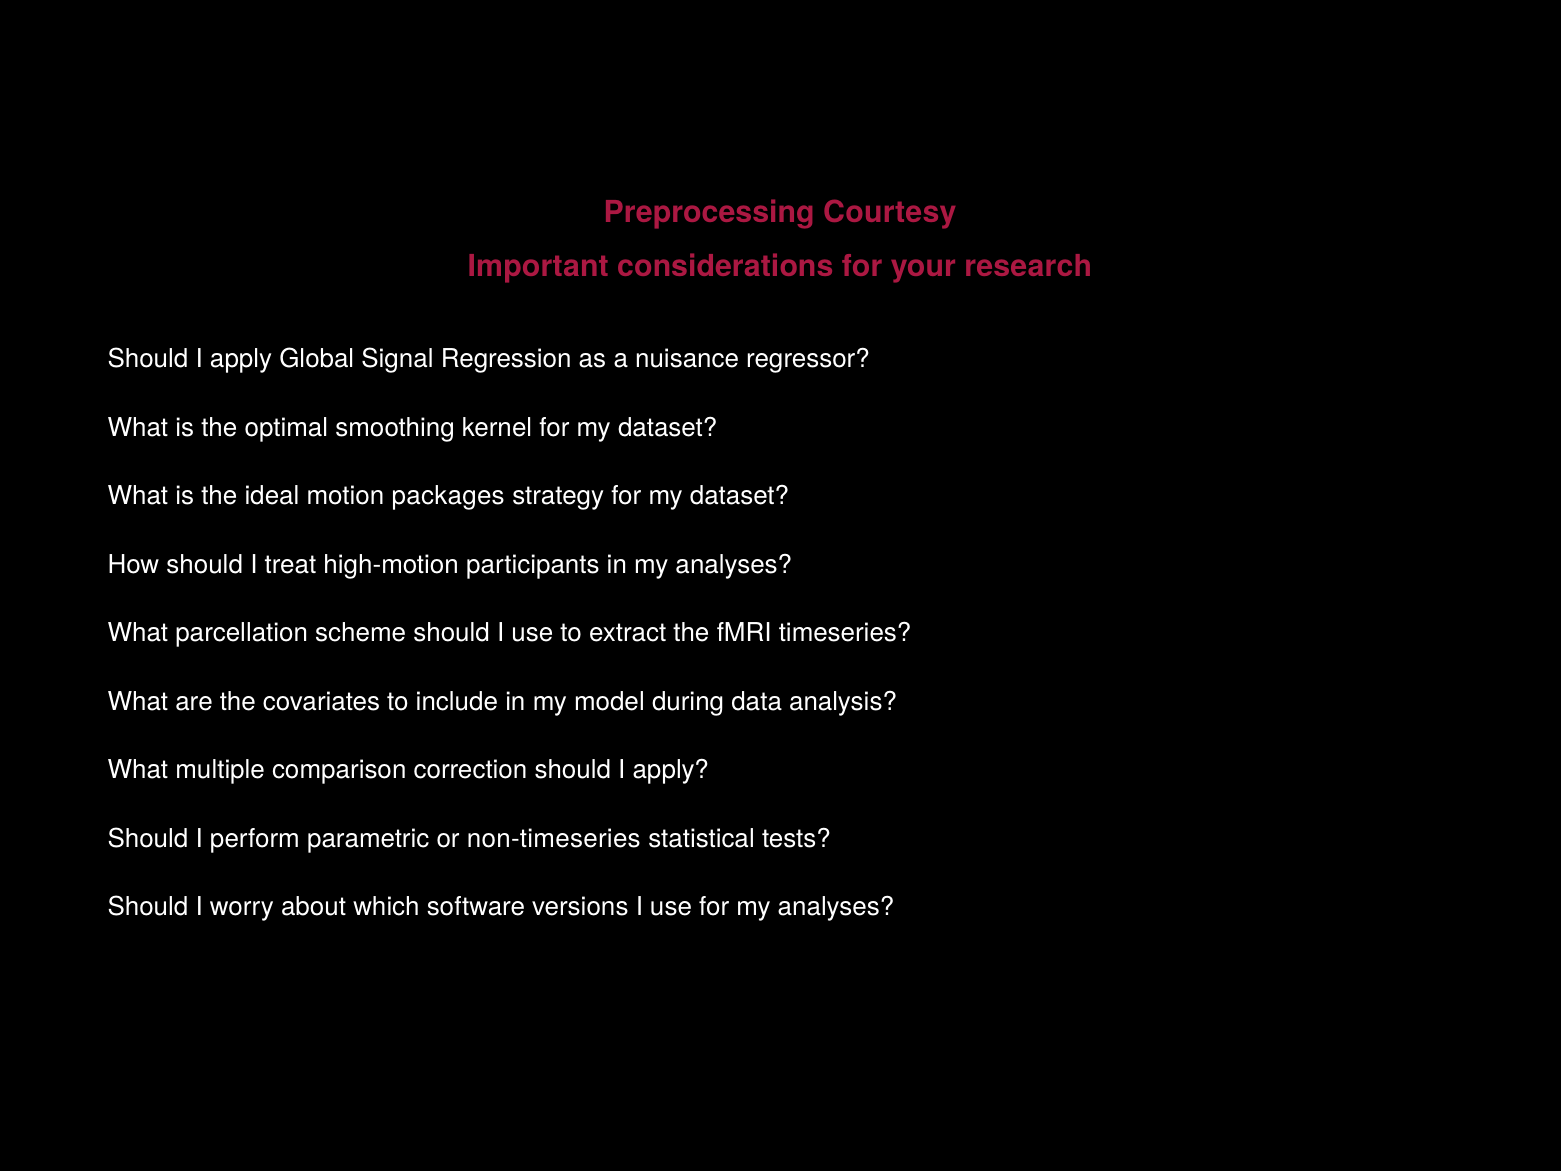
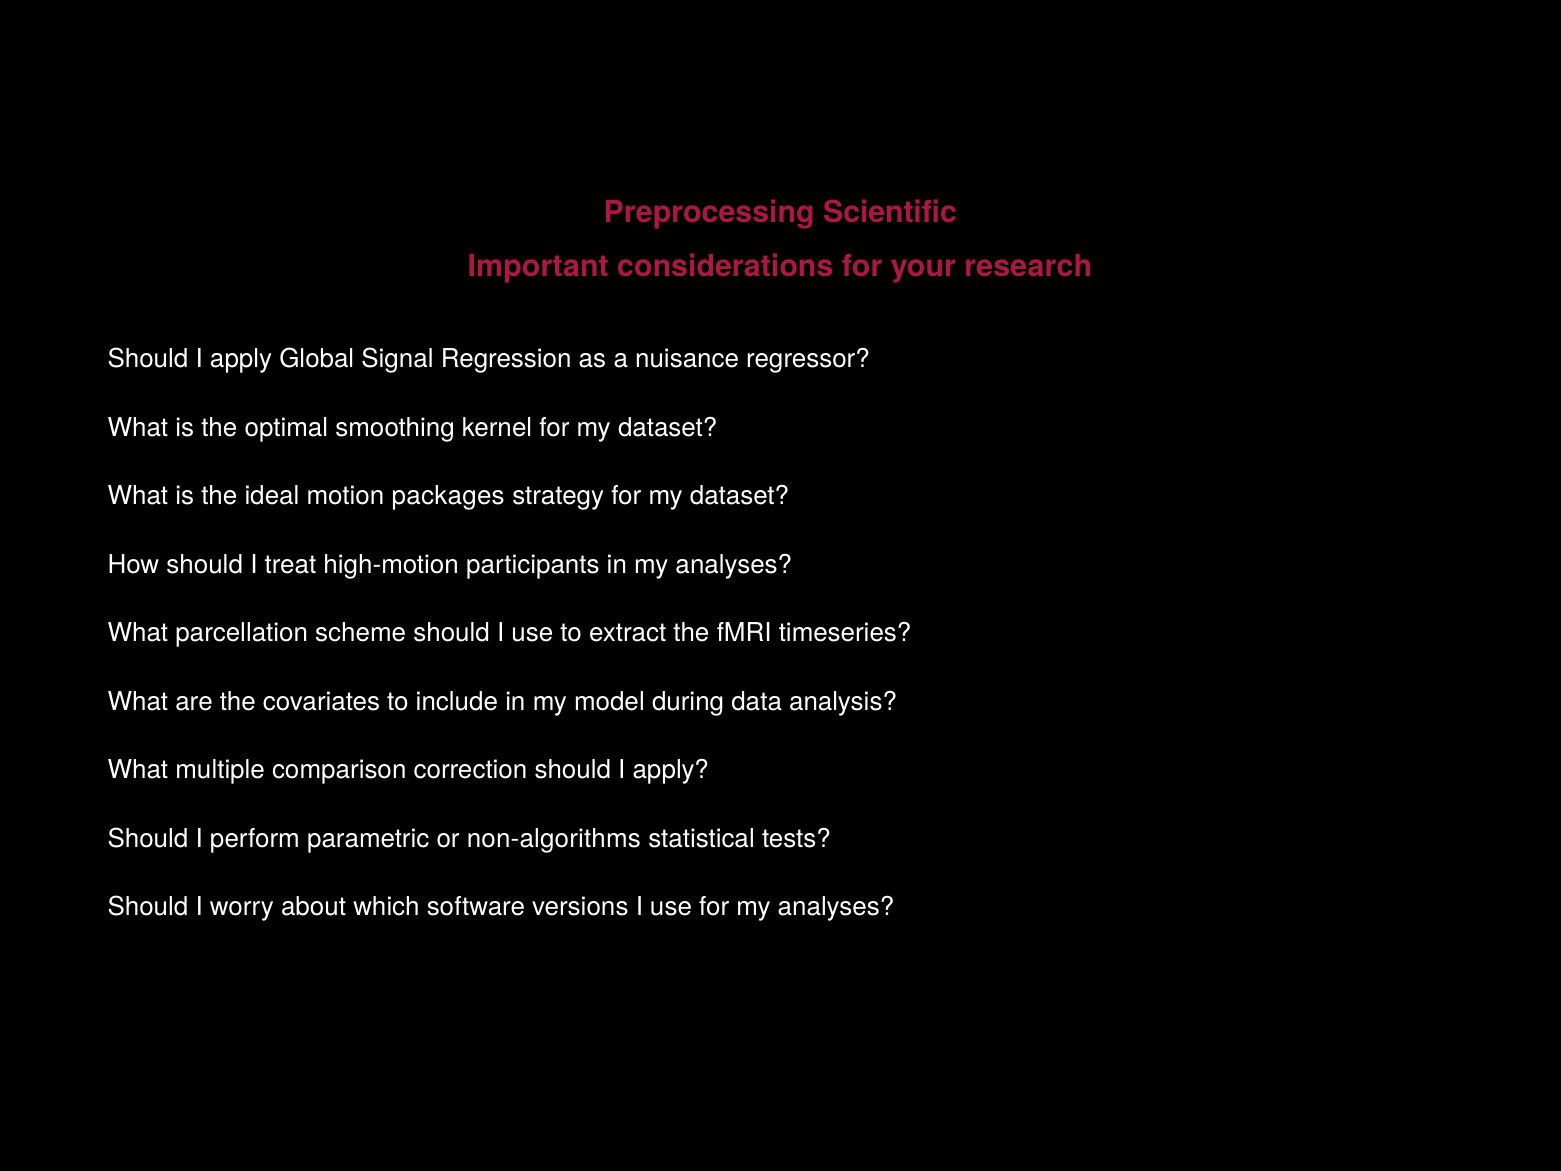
Courtesy: Courtesy -> Scientific (890, 212)
non-timeseries: non-timeseries -> non-algorithms (554, 839)
